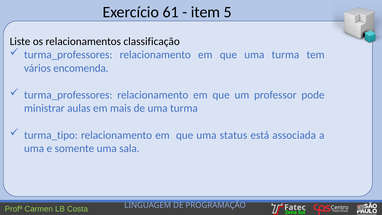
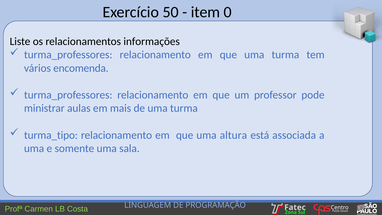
61: 61 -> 50 (171, 12)
5: 5 -> 0 (228, 12)
classificação: classificação -> informações (152, 41)
status: status -> altura (233, 135)
